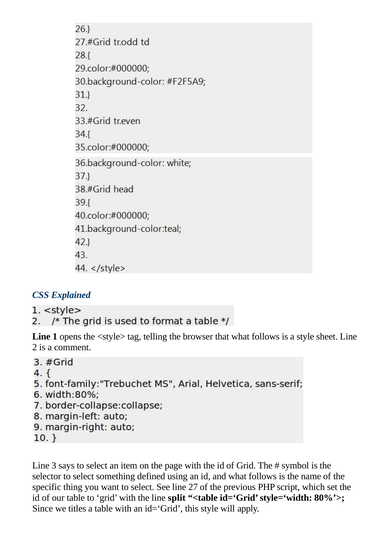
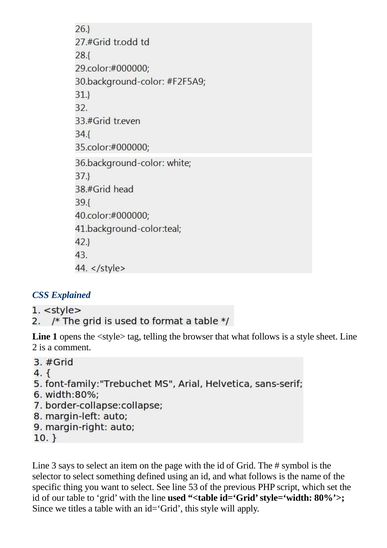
27: 27 -> 53 (193, 487)
split: split -> used (177, 498)
